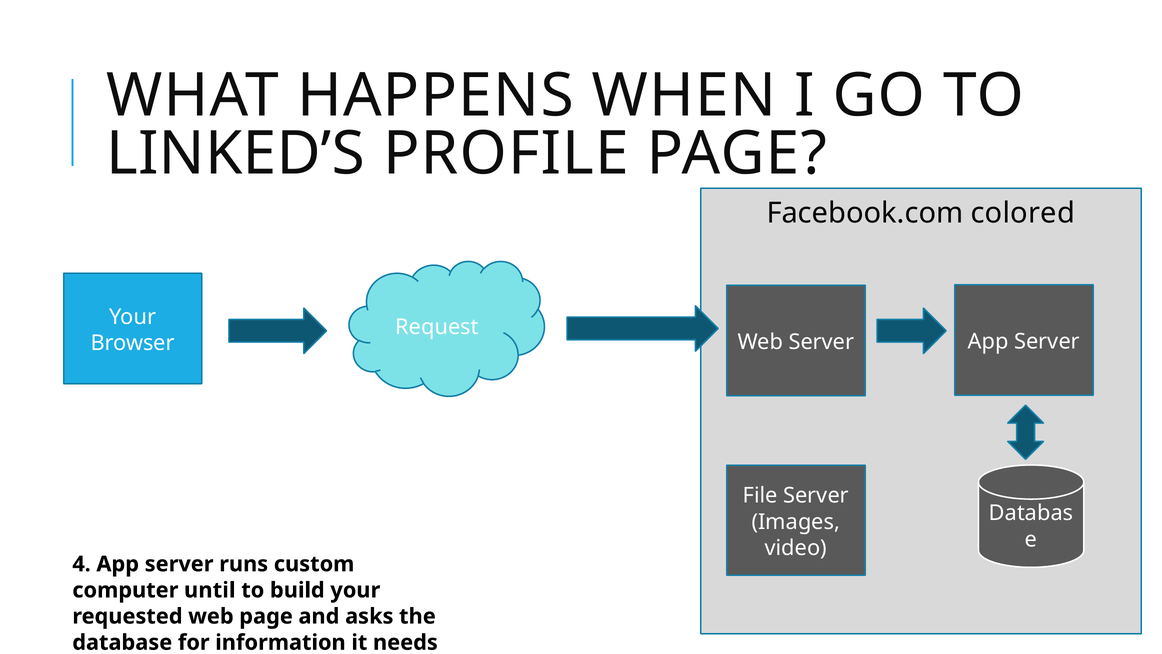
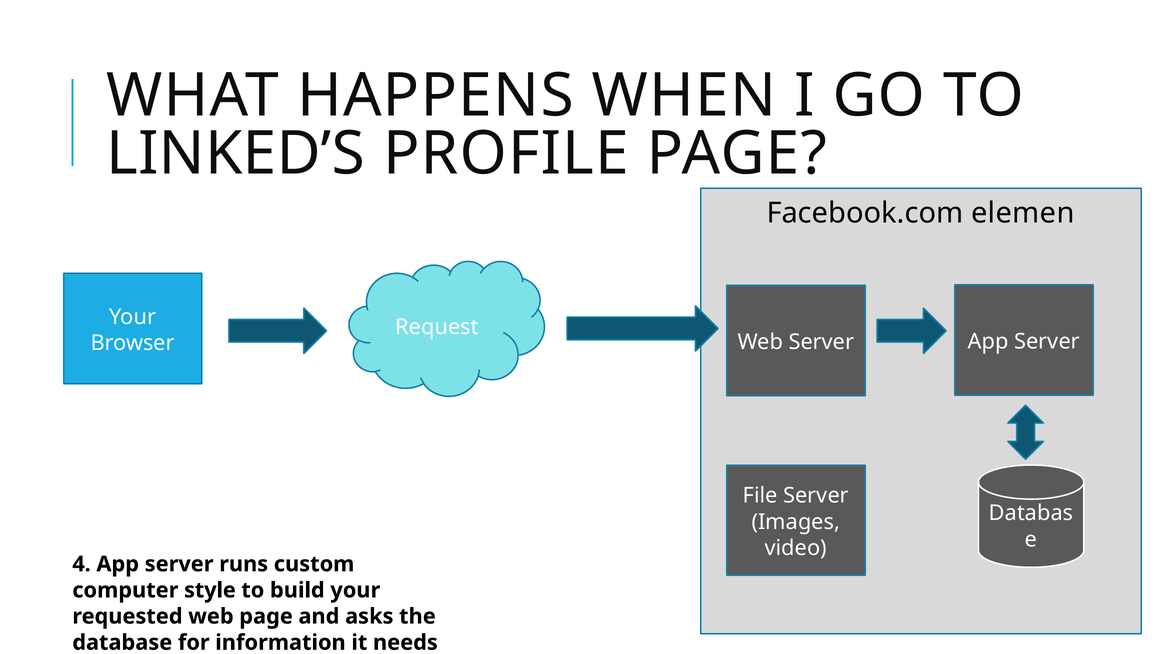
colored: colored -> elemen (1023, 213)
until: until -> style (210, 590)
